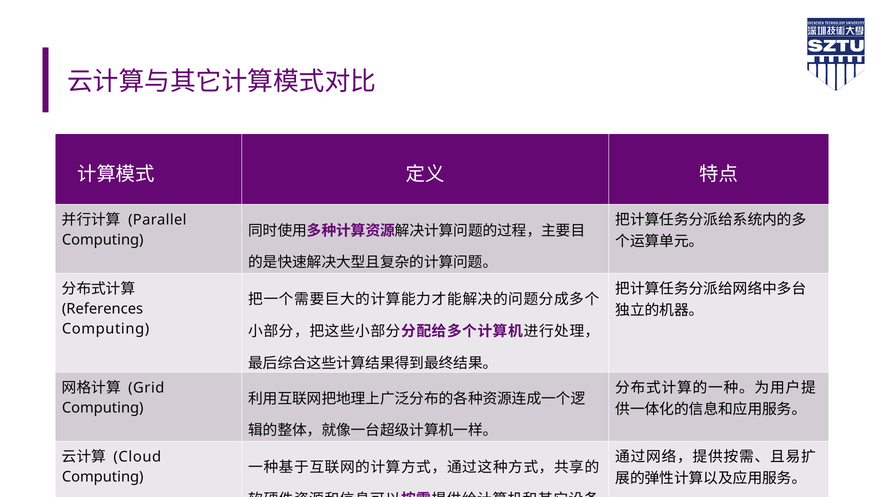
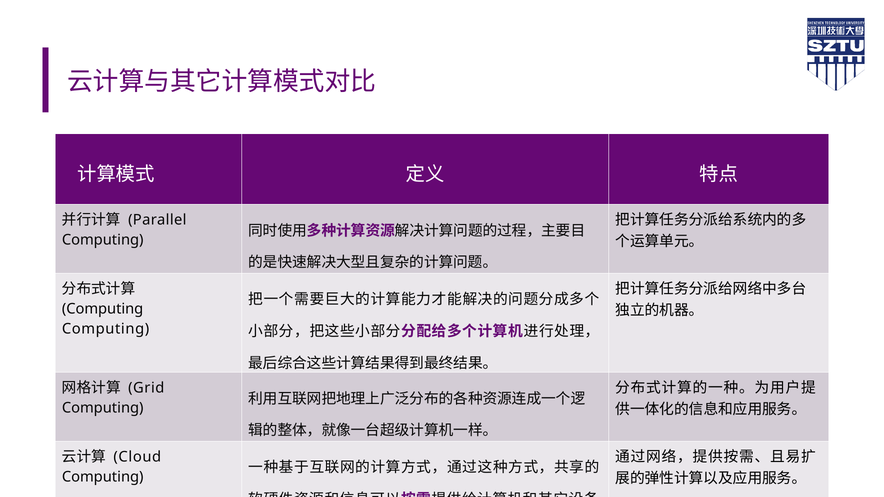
References: References -> Computing (103, 309)
